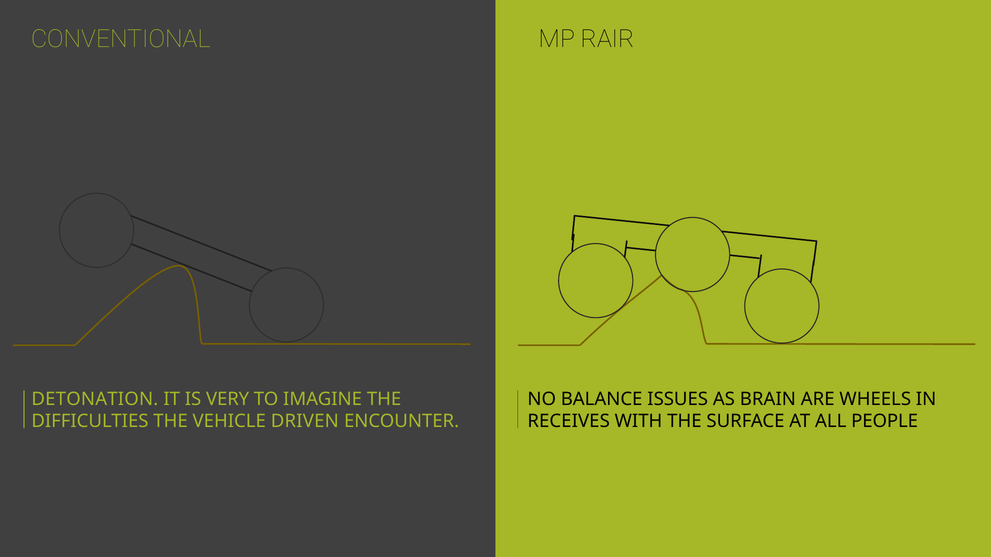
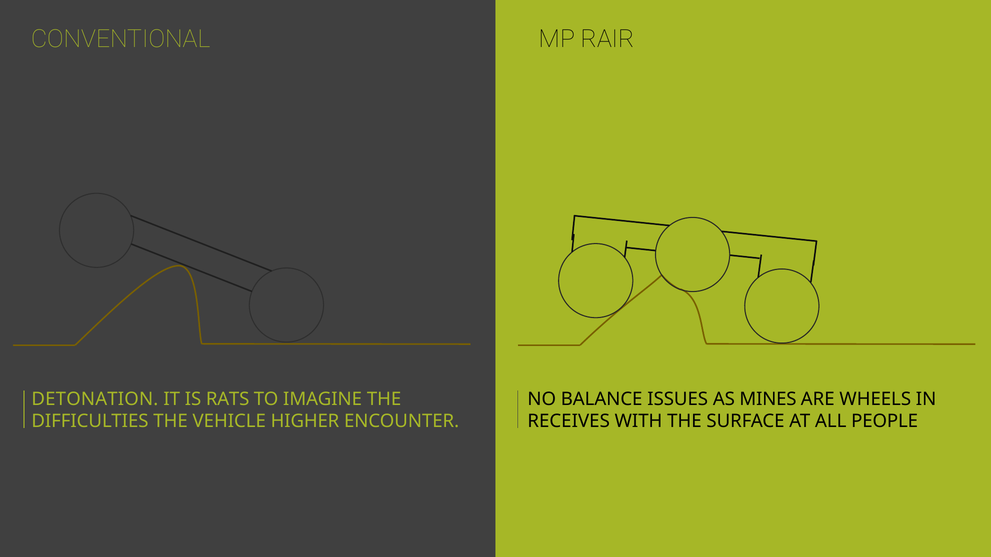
VERY: VERY -> RATS (228, 399)
BRAIN: BRAIN -> MINES (768, 399)
DRIVEN: DRIVEN -> HIGHER (305, 422)
